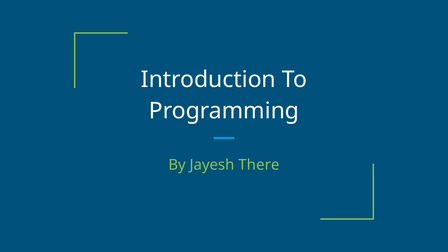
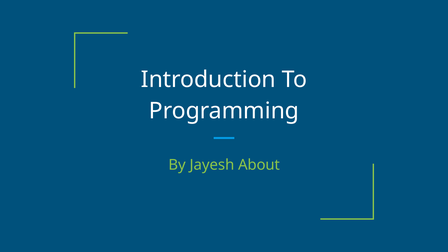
There: There -> About (259, 165)
